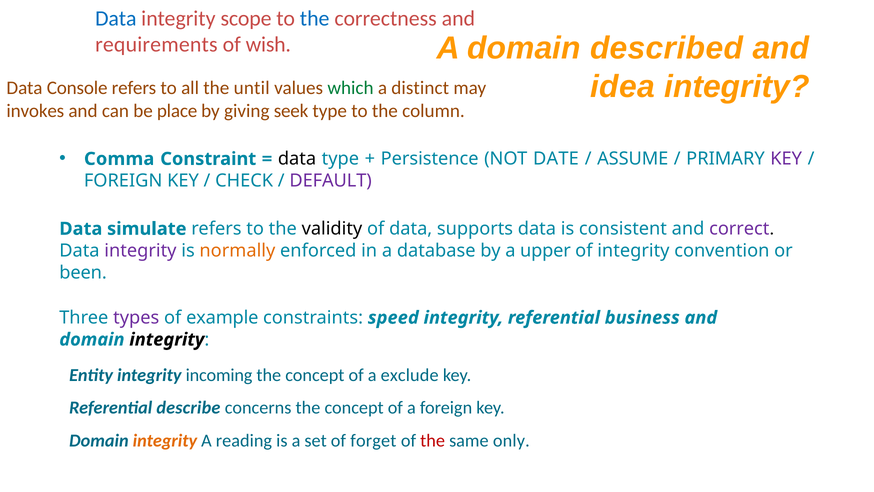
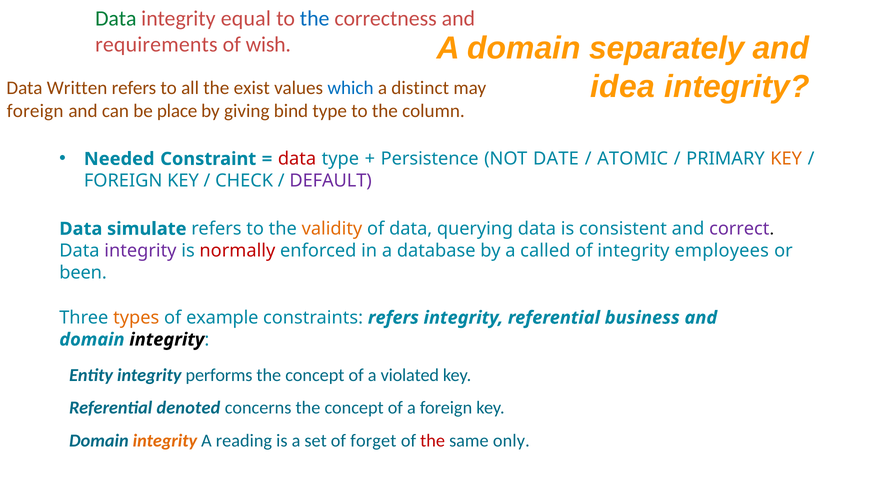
Data colour: blue -> green (116, 18)
scope: scope -> equal (246, 18)
described: described -> separately (667, 48)
Console: Console -> Written (77, 88)
until: until -> exist (252, 88)
which colour: green -> blue (350, 88)
invokes: invokes -> foreign (35, 111)
seek: seek -> bind (291, 111)
Comma: Comma -> Needed (119, 159)
data colour: black -> red (297, 159)
ASSUME: ASSUME -> ATOMIC (633, 159)
KEY colour: purple -> orange (786, 159)
validity colour: black -> orange (332, 229)
supports: supports -> querying (475, 229)
normally colour: orange -> red (237, 251)
upper: upper -> called (545, 251)
convention: convention -> employees (722, 251)
types colour: purple -> orange (136, 318)
constraints speed: speed -> refers (393, 318)
incoming: incoming -> performs (219, 375)
exclude: exclude -> violated (410, 375)
describe: describe -> denoted (188, 408)
